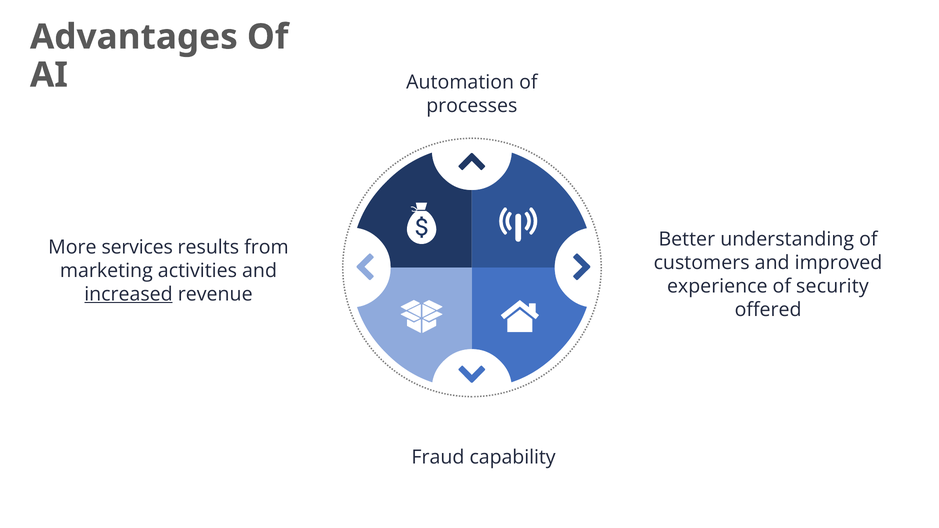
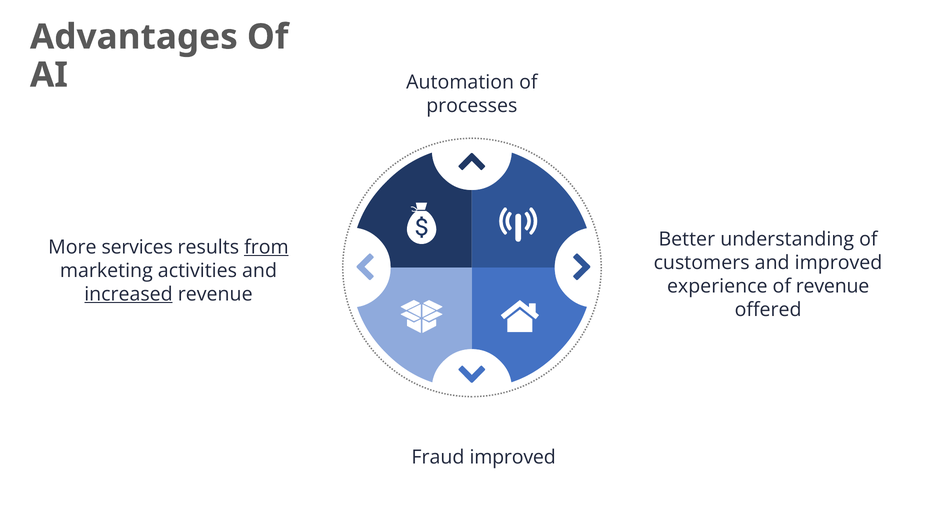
from underline: none -> present (266, 247)
of security: security -> revenue (833, 286)
Fraud capability: capability -> improved (513, 457)
